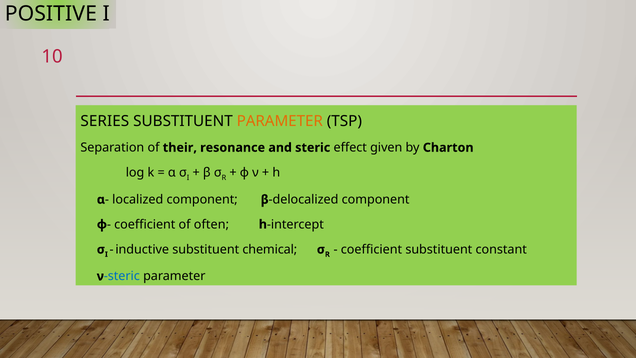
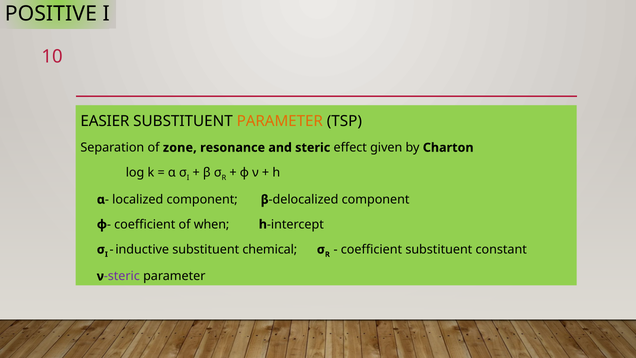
SERIES: SERIES -> EASIER (105, 121)
their: their -> zone (180, 148)
often: often -> when (212, 224)
steric colour: blue -> purple (122, 276)
